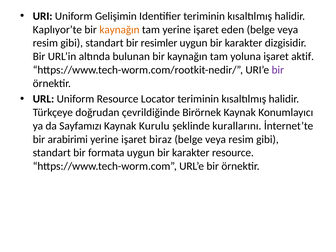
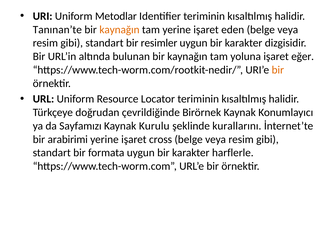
Gelişimin: Gelişimin -> Metodlar (116, 16)
Kaplıyor’te: Kaplıyor’te -> Tanınan’te (57, 30)
aktif: aktif -> eğer (303, 56)
bir colour: purple -> orange (278, 70)
biraz: biraz -> cross (161, 139)
karakter resource: resource -> harflerle (233, 153)
